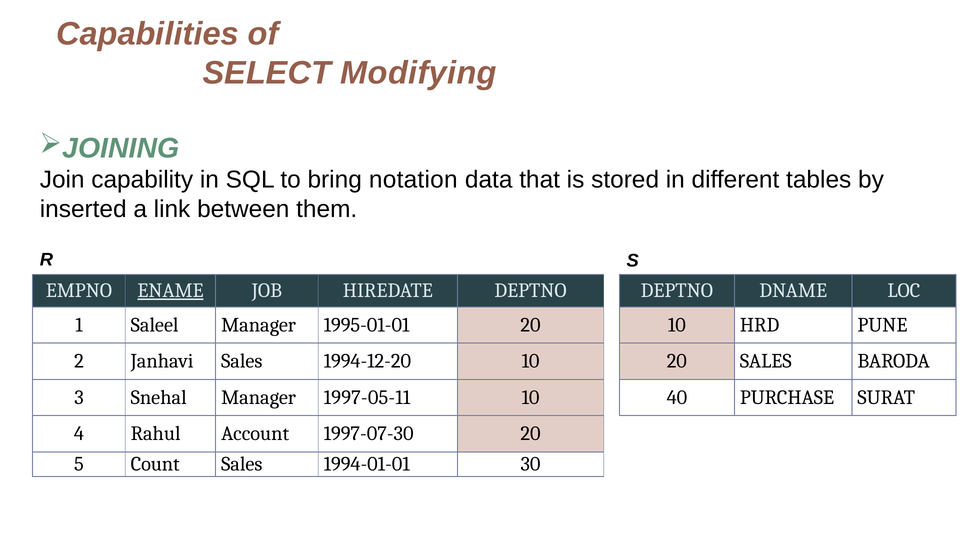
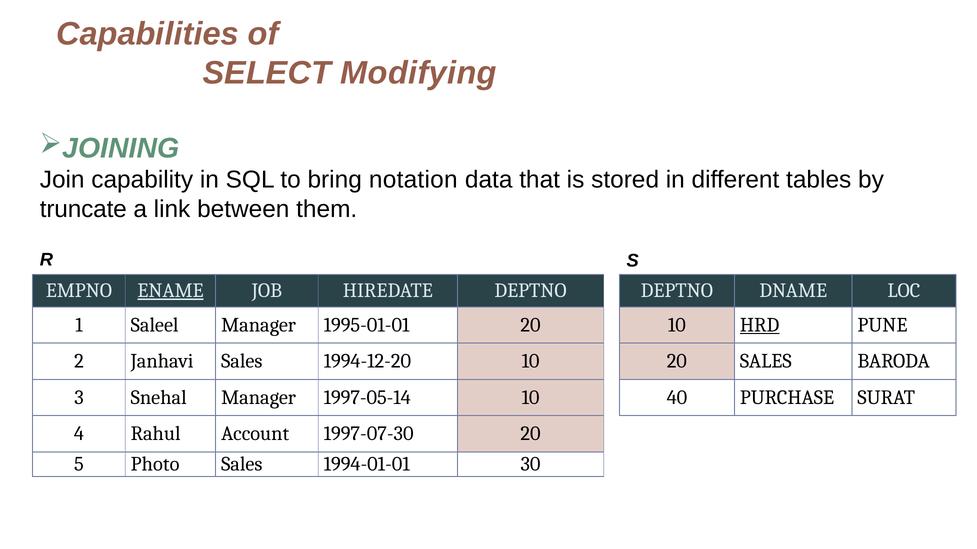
inserted: inserted -> truncate (83, 209)
HRD underline: none -> present (760, 325)
1997-05-11: 1997-05-11 -> 1997-05-14 (367, 398)
Count: Count -> Photo (155, 464)
